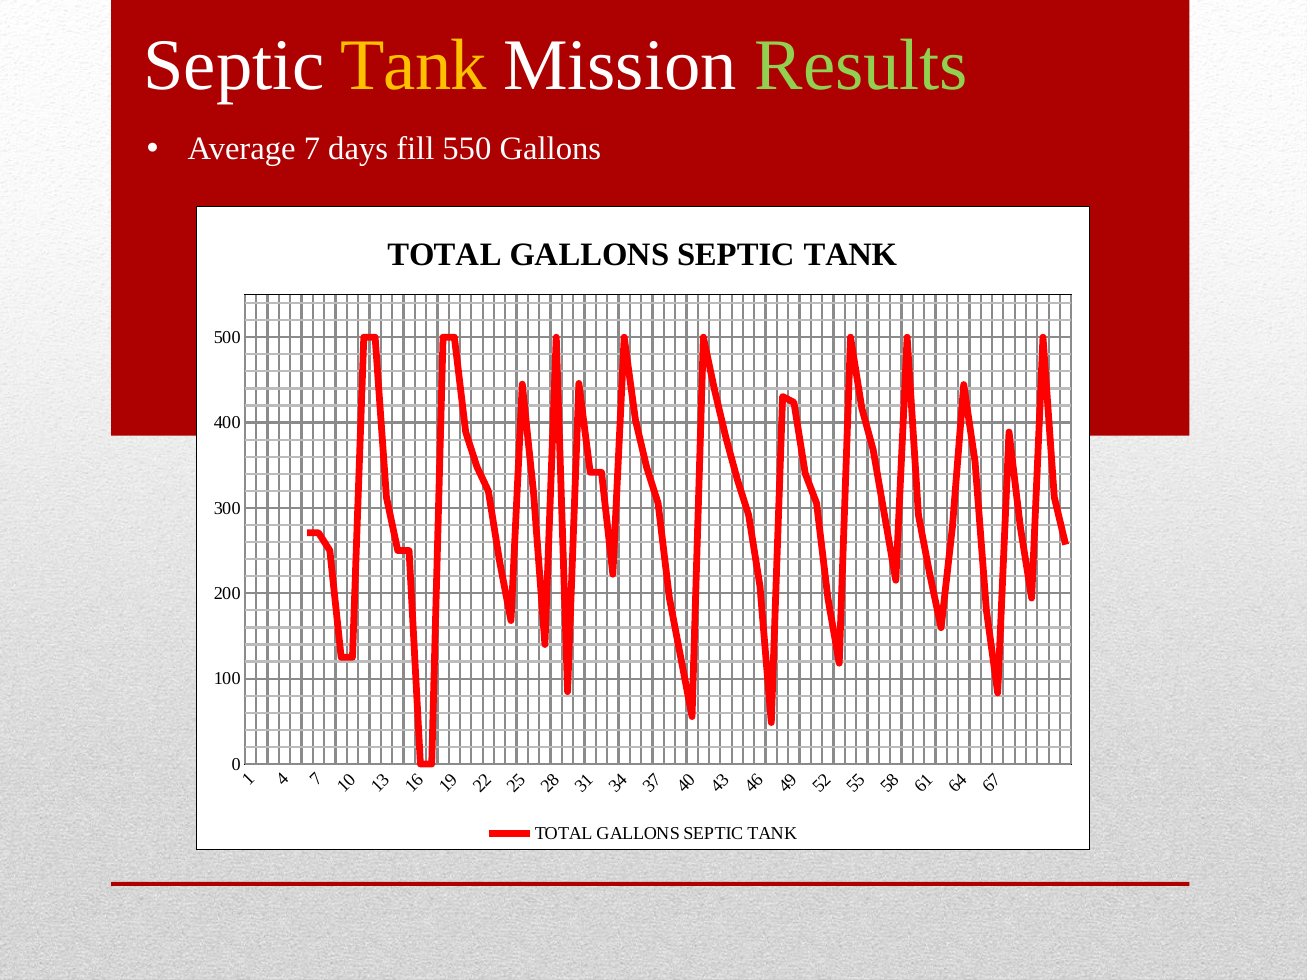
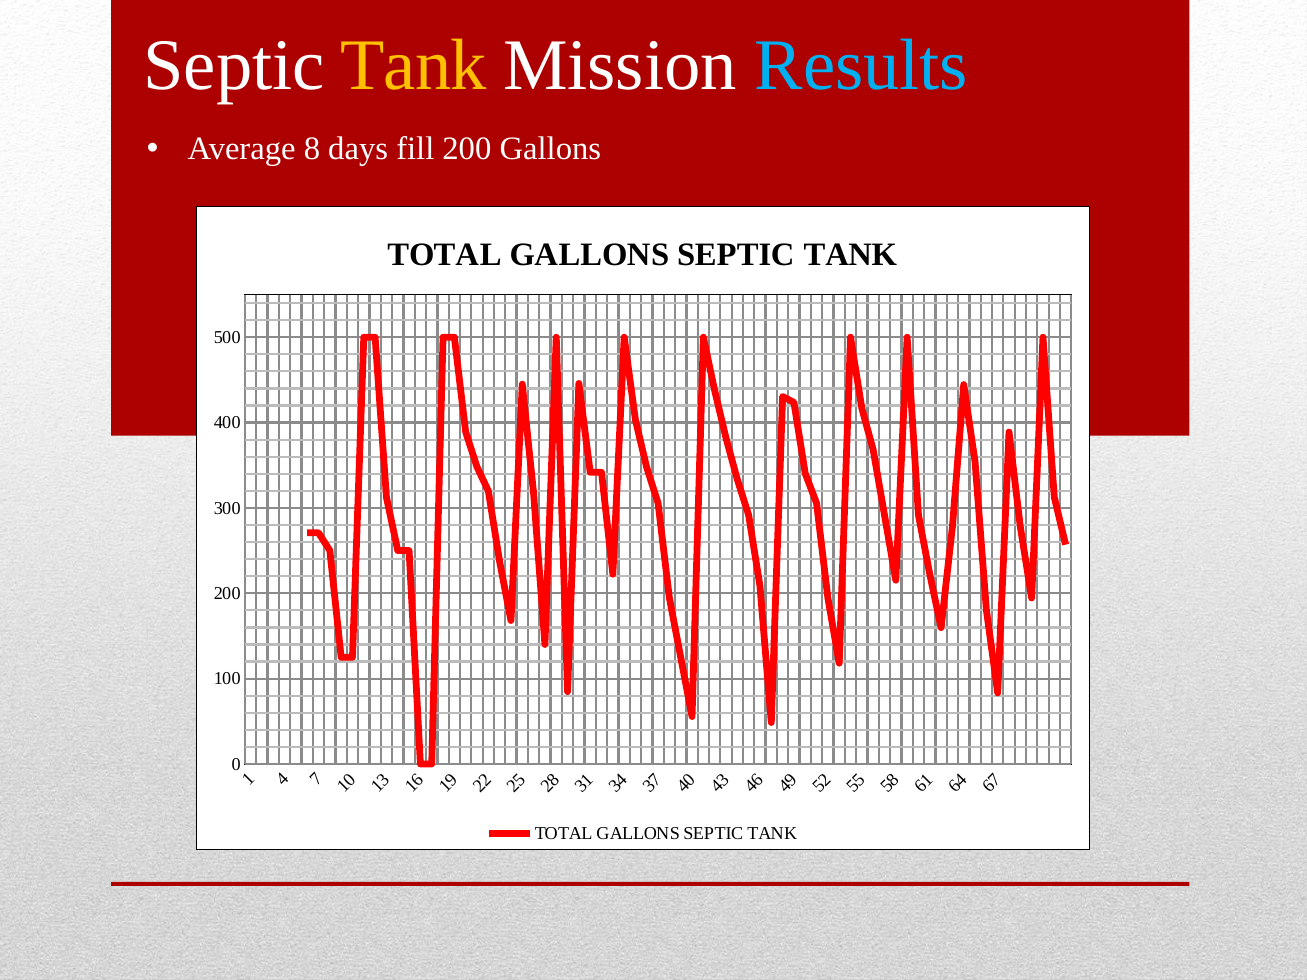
Results colour: light green -> light blue (862, 66)
Average 7: 7 -> 8 (312, 149)
fill 550: 550 -> 200 (467, 149)
